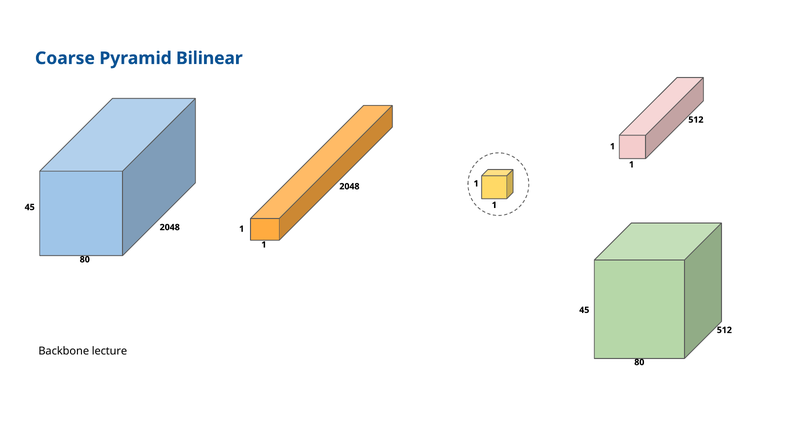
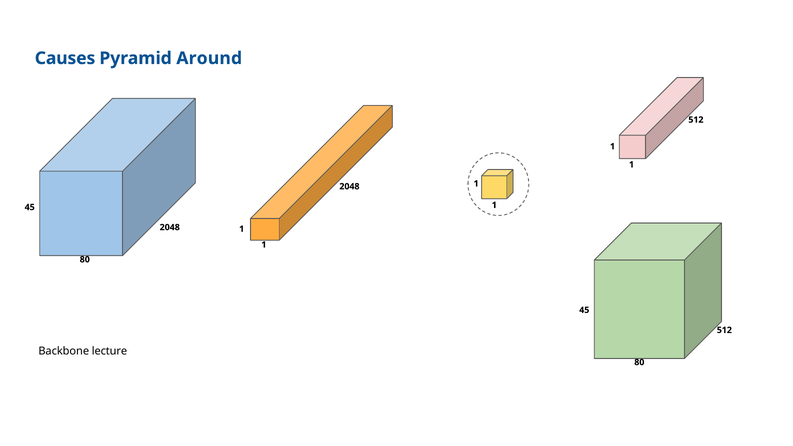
Coarse: Coarse -> Causes (65, 58)
Bilinear: Bilinear -> Around (209, 58)
